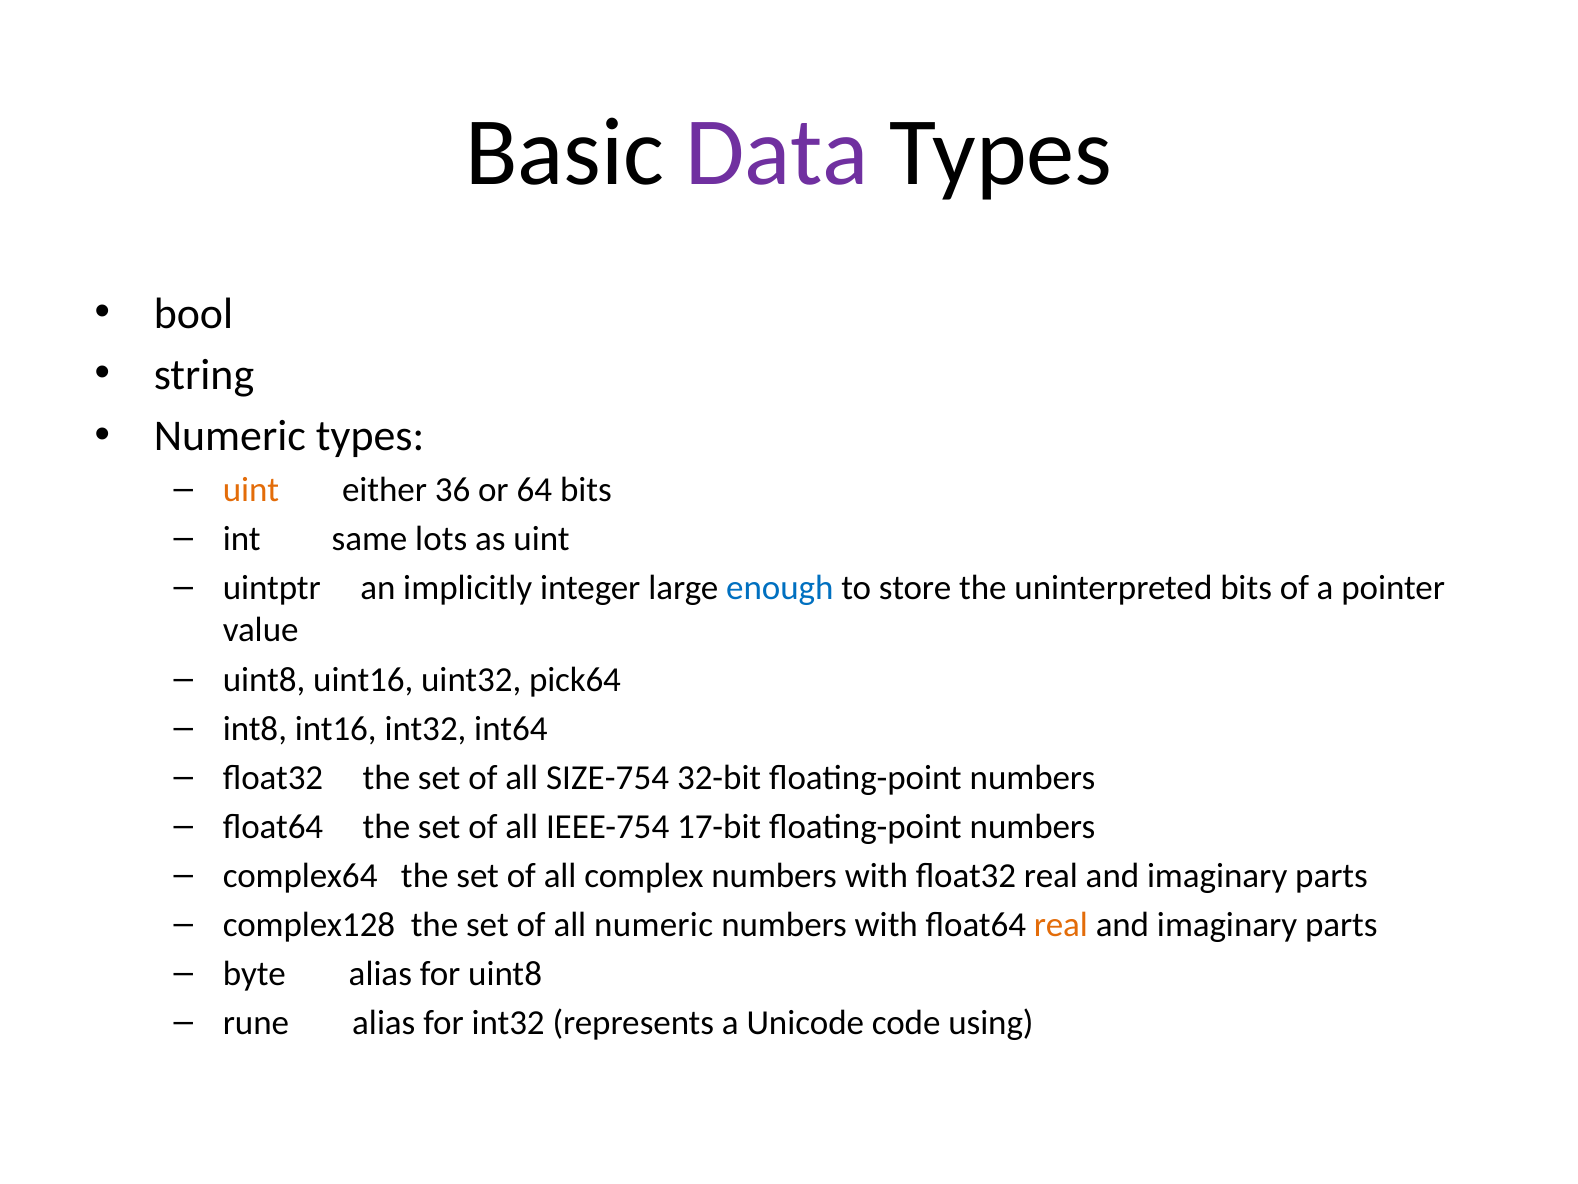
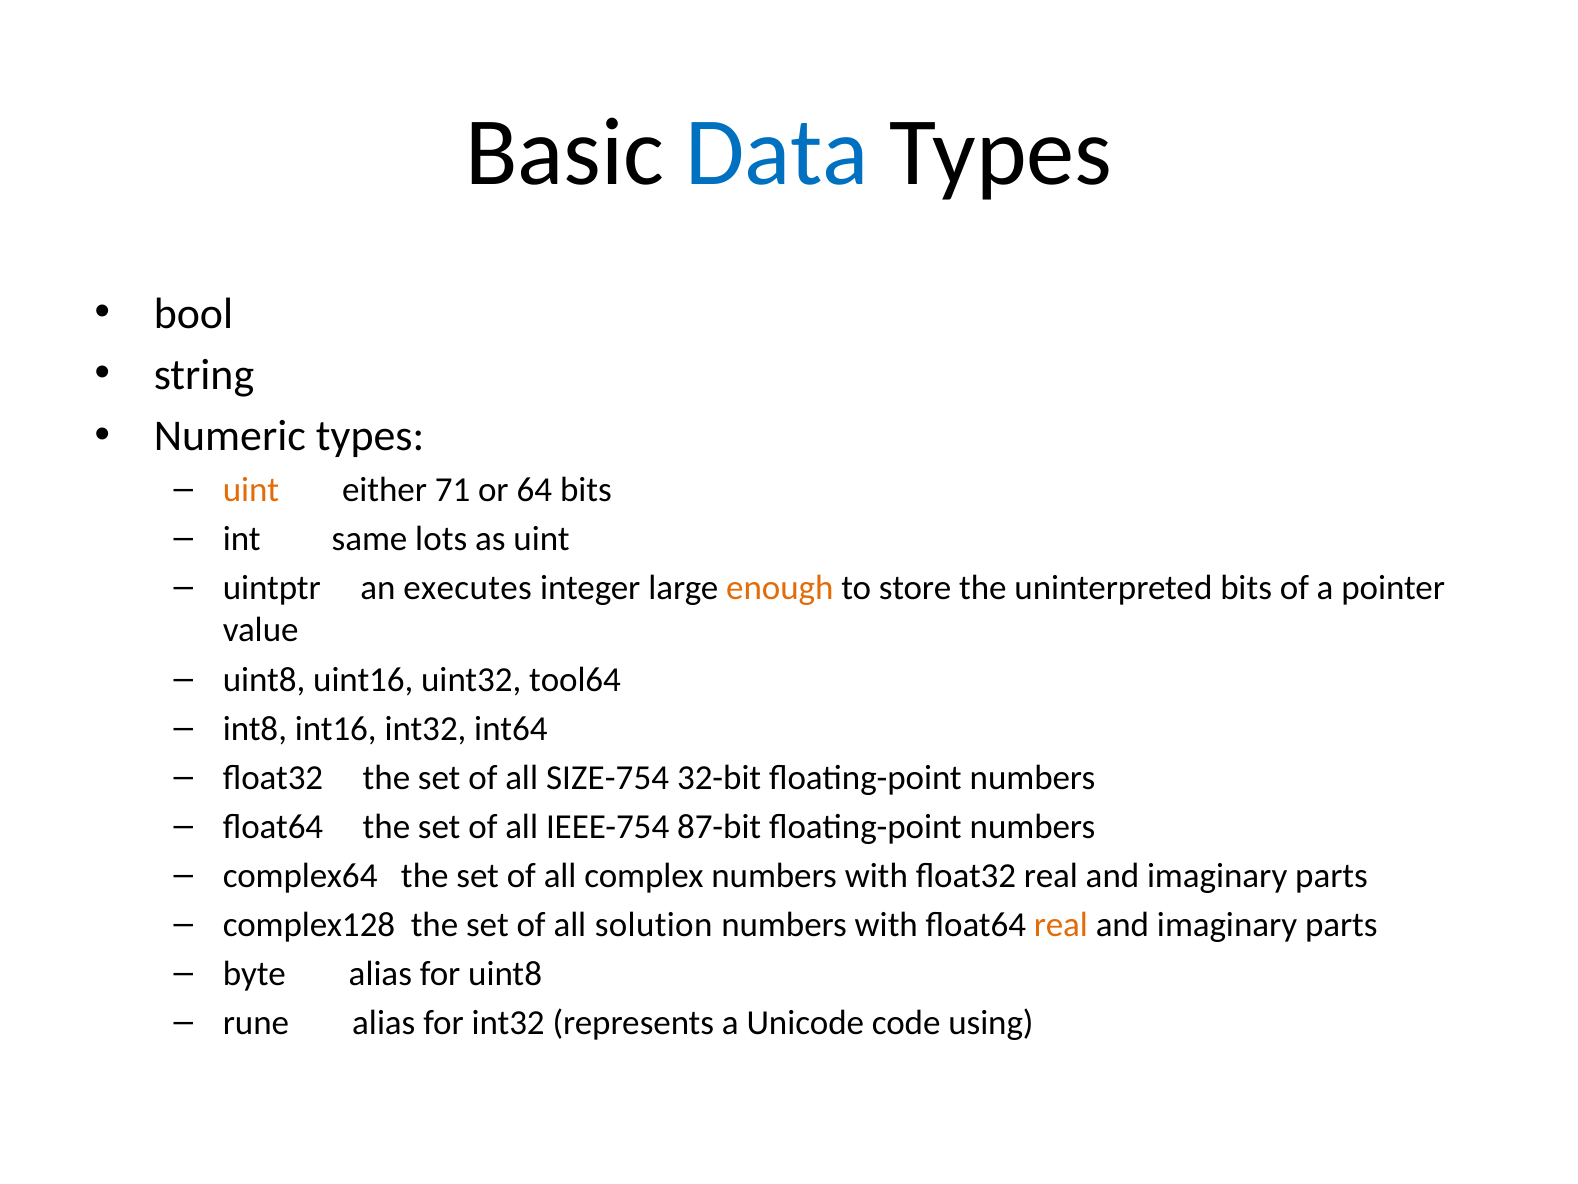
Data colour: purple -> blue (777, 153)
36: 36 -> 71 (453, 490)
implicitly: implicitly -> executes (468, 588)
enough colour: blue -> orange (780, 588)
pick64: pick64 -> tool64 (575, 679)
17-bit: 17-bit -> 87-bit (719, 826)
all numeric: numeric -> solution (654, 925)
